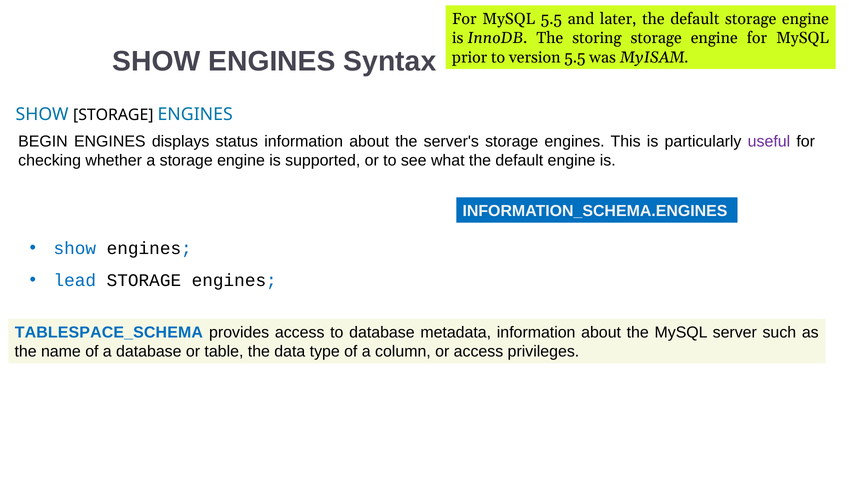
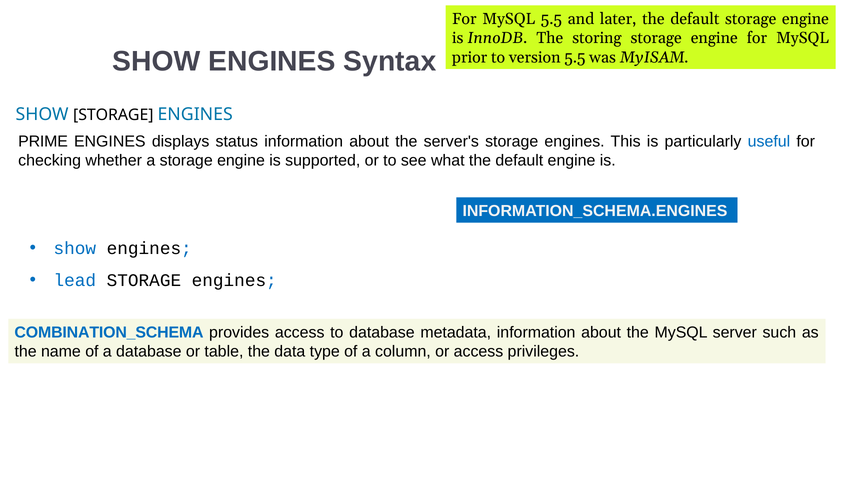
BEGIN: BEGIN -> PRIME (43, 141)
useful colour: purple -> blue (769, 141)
TABLESPACE_SCHEMA: TABLESPACE_SCHEMA -> COMBINATION_SCHEMA (109, 332)
